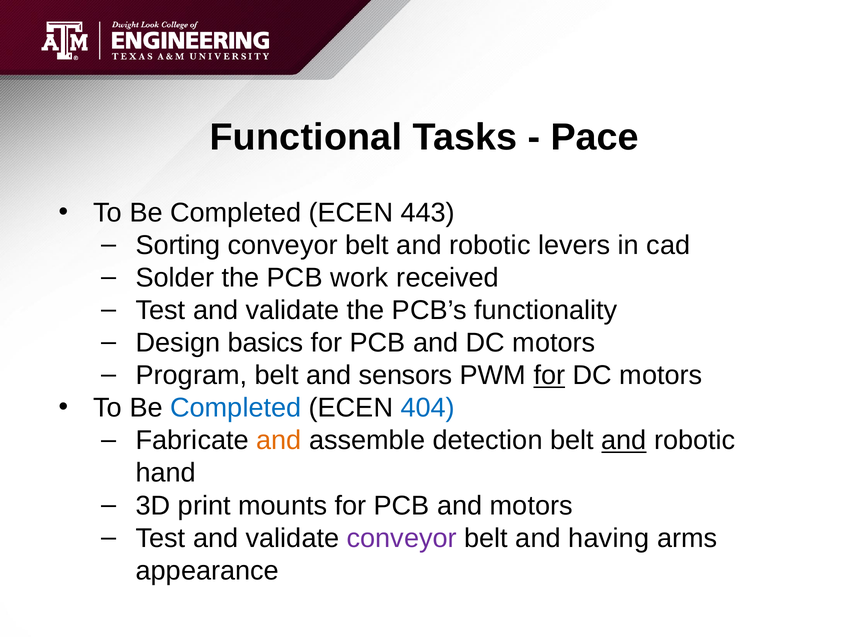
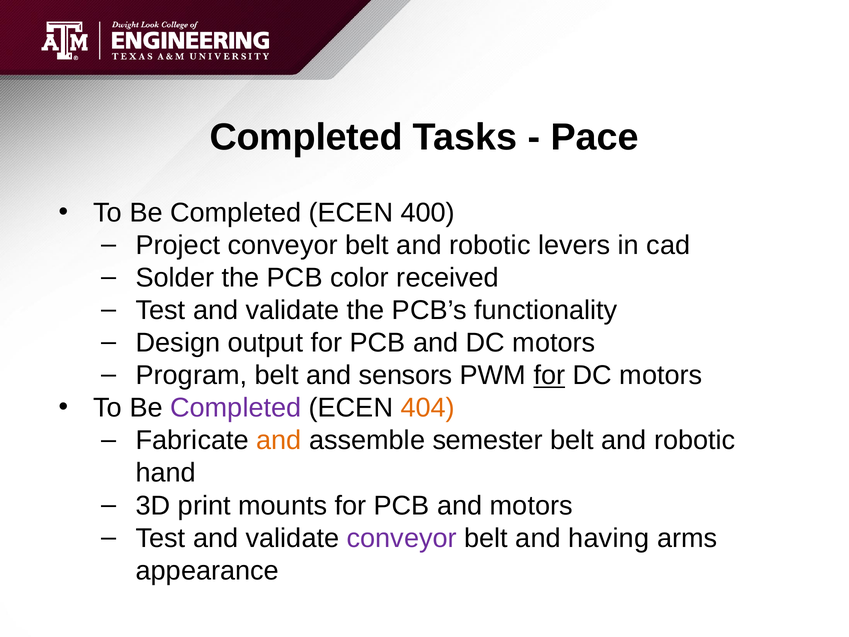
Functional: Functional -> Completed (306, 137)
443: 443 -> 400 (428, 213)
Sorting: Sorting -> Project (178, 245)
work: work -> color (360, 278)
basics: basics -> output (265, 343)
Completed colour: blue -> purple (236, 408)
404 colour: blue -> orange (428, 408)
detection: detection -> semester (488, 440)
and underline: present -> none (624, 440)
